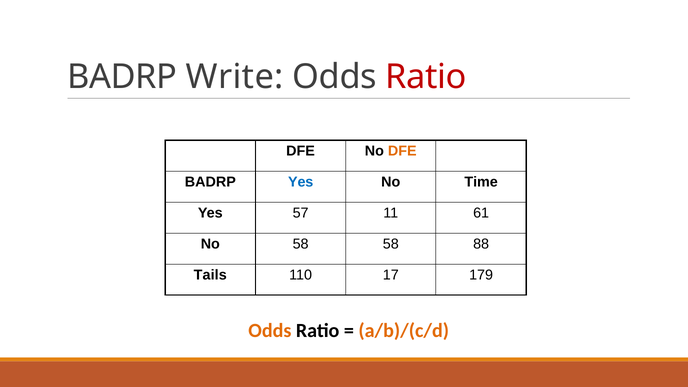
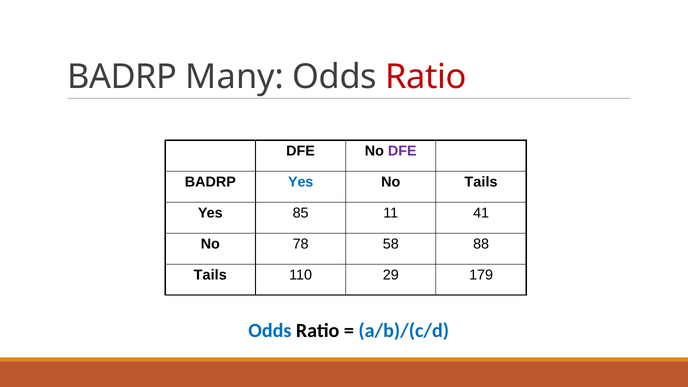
Write: Write -> Many (235, 77)
DFE colour: orange -> purple (402, 151)
No Time: Time -> Tails (481, 182)
57: 57 -> 85 (301, 213)
61: 61 -> 41 (481, 213)
No 58: 58 -> 78 (301, 244)
17: 17 -> 29 (391, 275)
Odds colour: orange -> blue (270, 331)
a/b)/(c/d colour: orange -> blue (404, 331)
